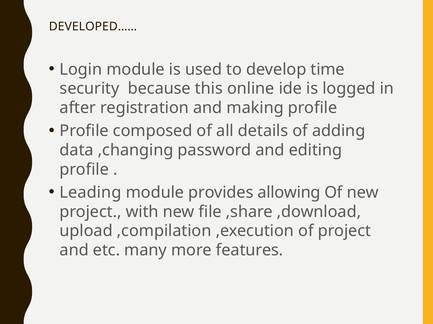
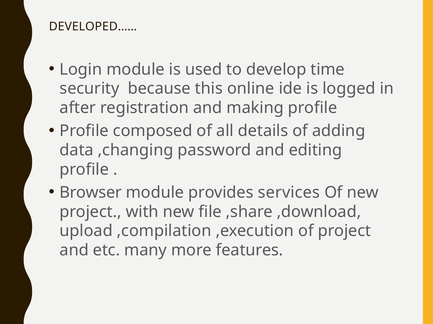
Leading: Leading -> Browser (91, 193)
allowing: allowing -> services (289, 193)
